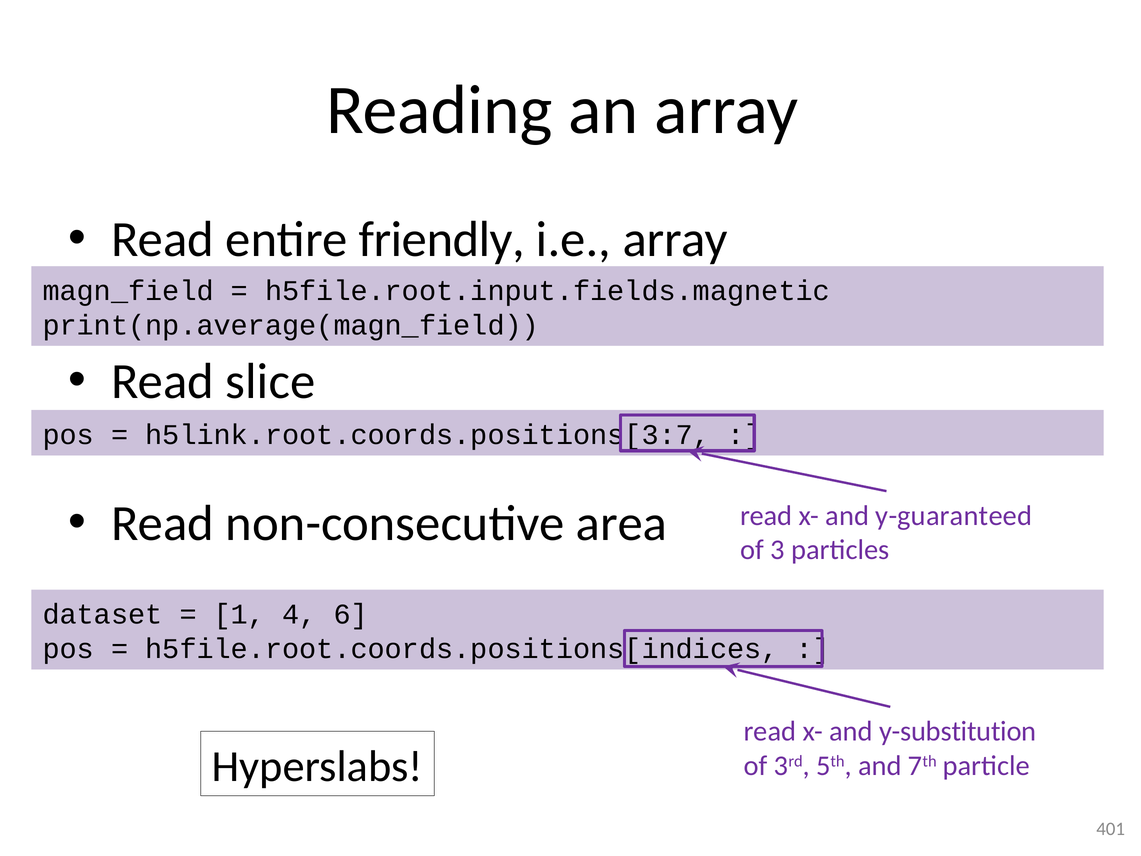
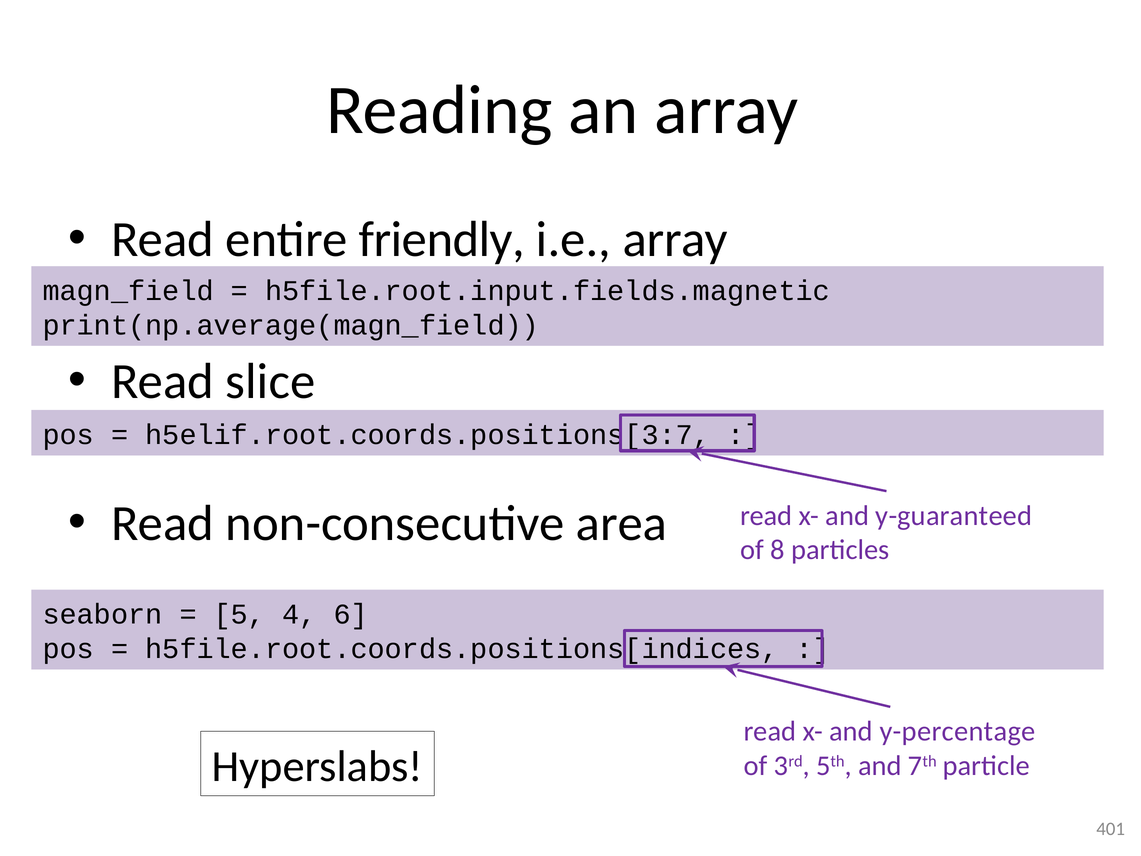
h5link.root.coords.positions[3:7: h5link.root.coords.positions[3:7 -> h5elif.root.coords.positions[3:7 (428, 435)
3: 3 -> 8 (777, 550)
dataset: dataset -> seaborn (102, 614)
1: 1 -> 5 (239, 614)
y-substitution: y-substitution -> y-percentage (958, 731)
